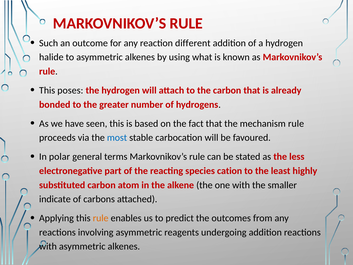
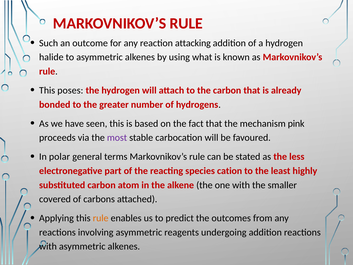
different: different -> attacking (193, 43)
mechanism rule: rule -> pink (296, 123)
most colour: blue -> purple (117, 138)
indicate: indicate -> covered (55, 199)
